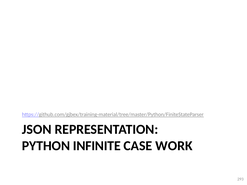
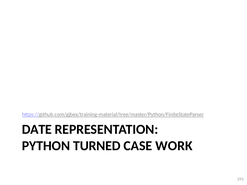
JSON: JSON -> DATE (37, 129)
INFINITE: INFINITE -> TURNED (97, 146)
